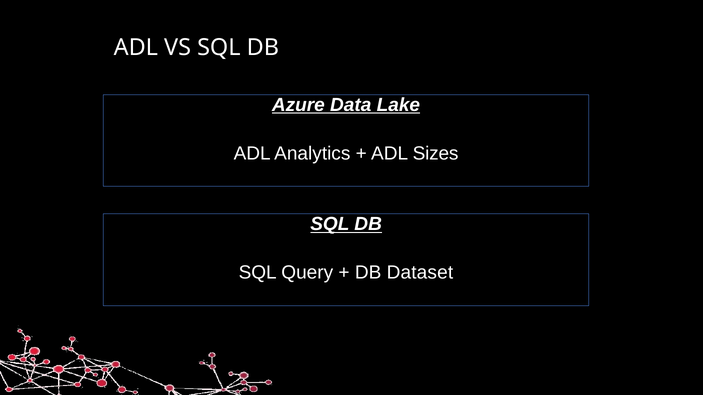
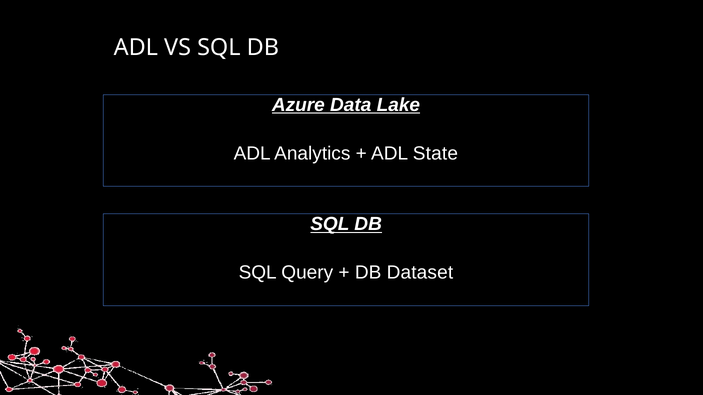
Sizes: Sizes -> State (435, 154)
